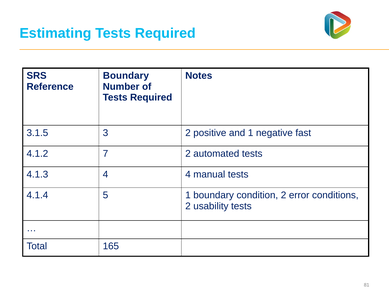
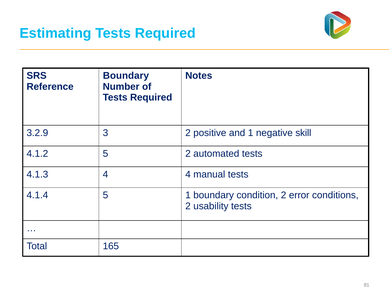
3.1.5: 3.1.5 -> 3.2.9 (37, 133)
fast: fast -> skill (303, 133)
4.1.2 7: 7 -> 5 (105, 153)
